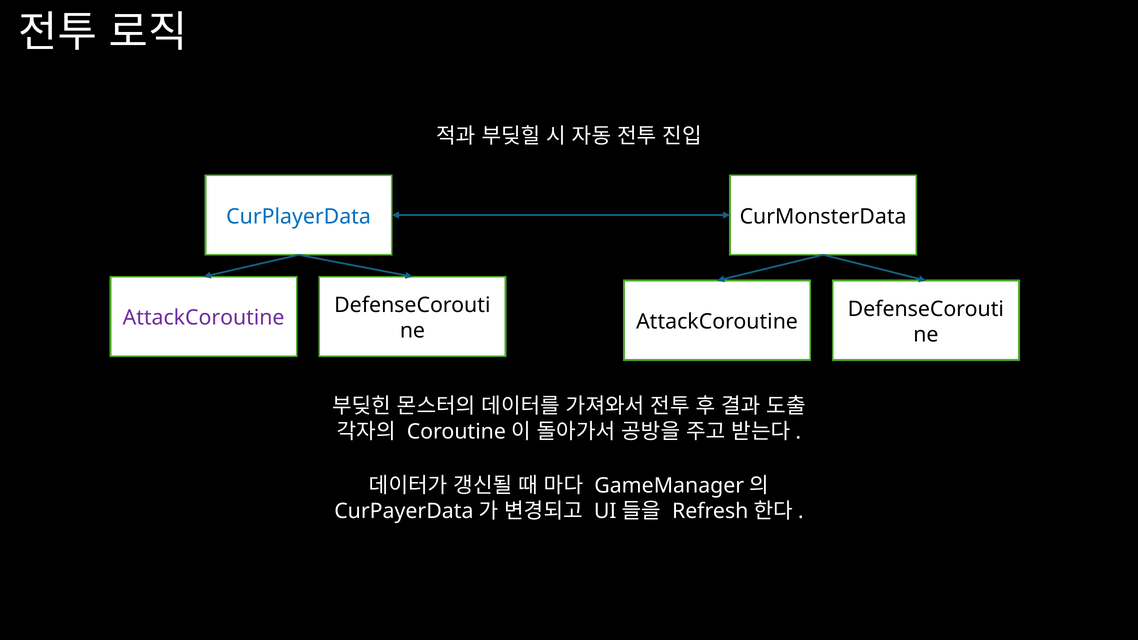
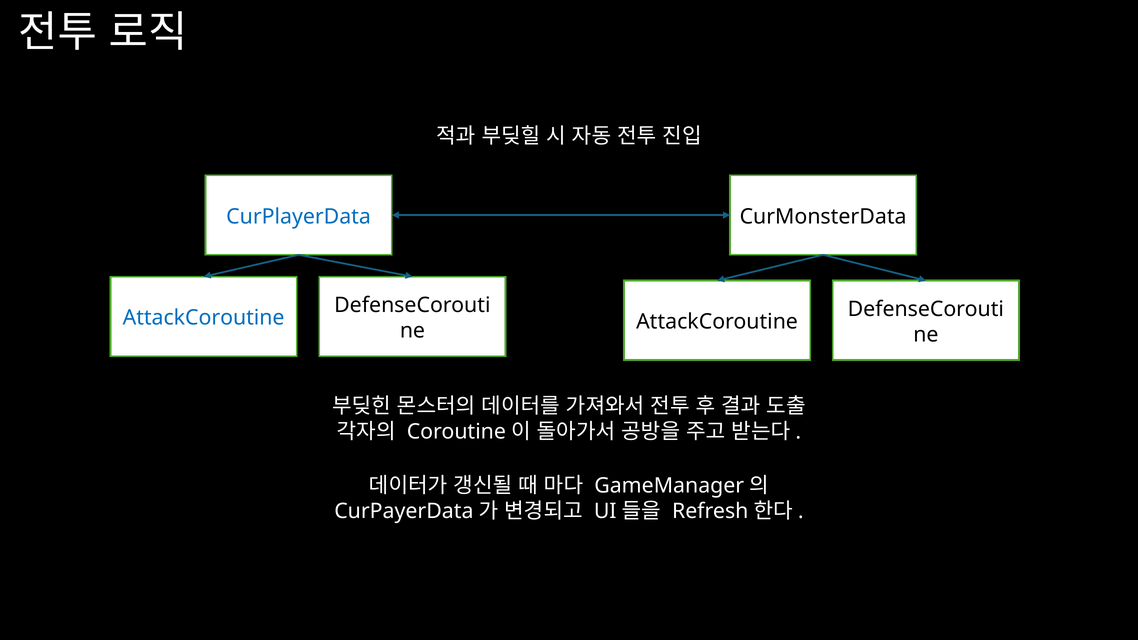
AttackCoroutine colour: purple -> blue (204, 318)
